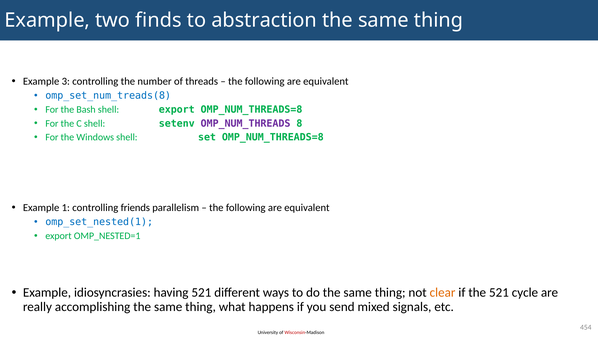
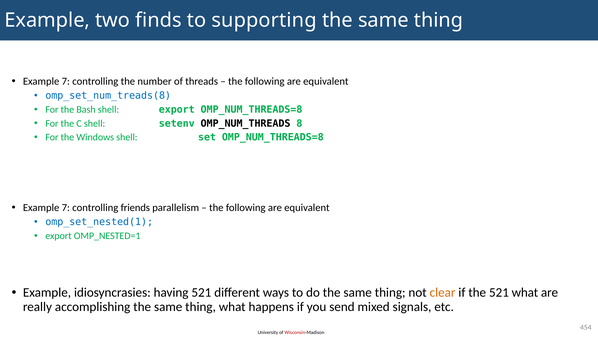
abstraction: abstraction -> supporting (264, 20)
3: 3 -> 7 (66, 81)
OMP_NUM_THREADS colour: purple -> black (246, 123)
1: 1 -> 7 (66, 207)
521 cycle: cycle -> what (525, 292)
